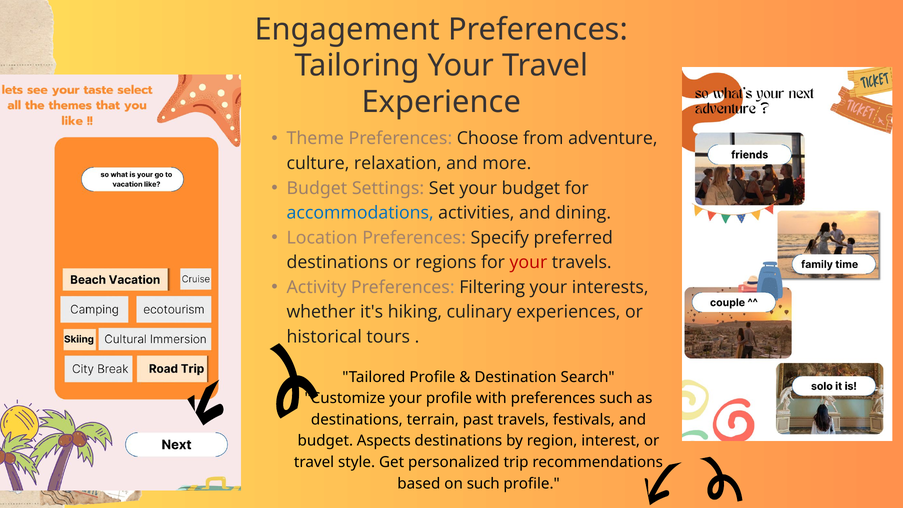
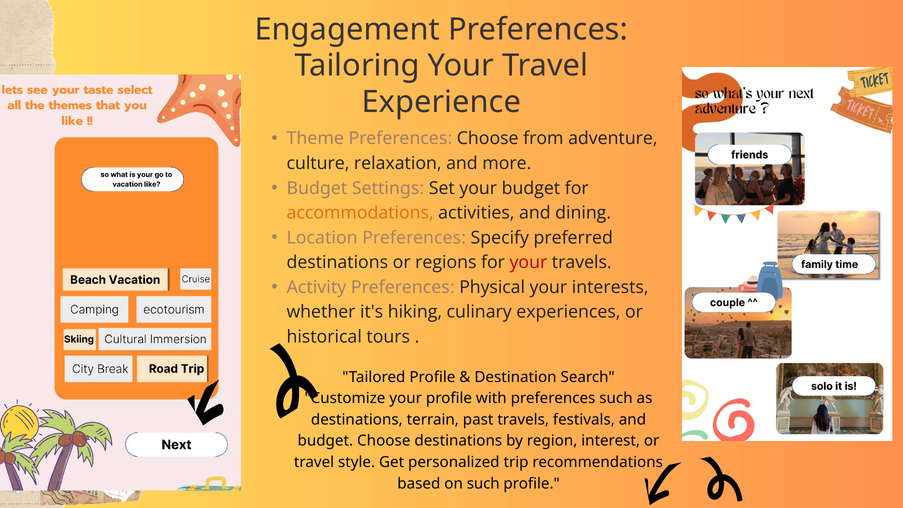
accommodations colour: blue -> orange (360, 213)
Filtering: Filtering -> Physical (492, 287)
budget Aspects: Aspects -> Choose (384, 441)
